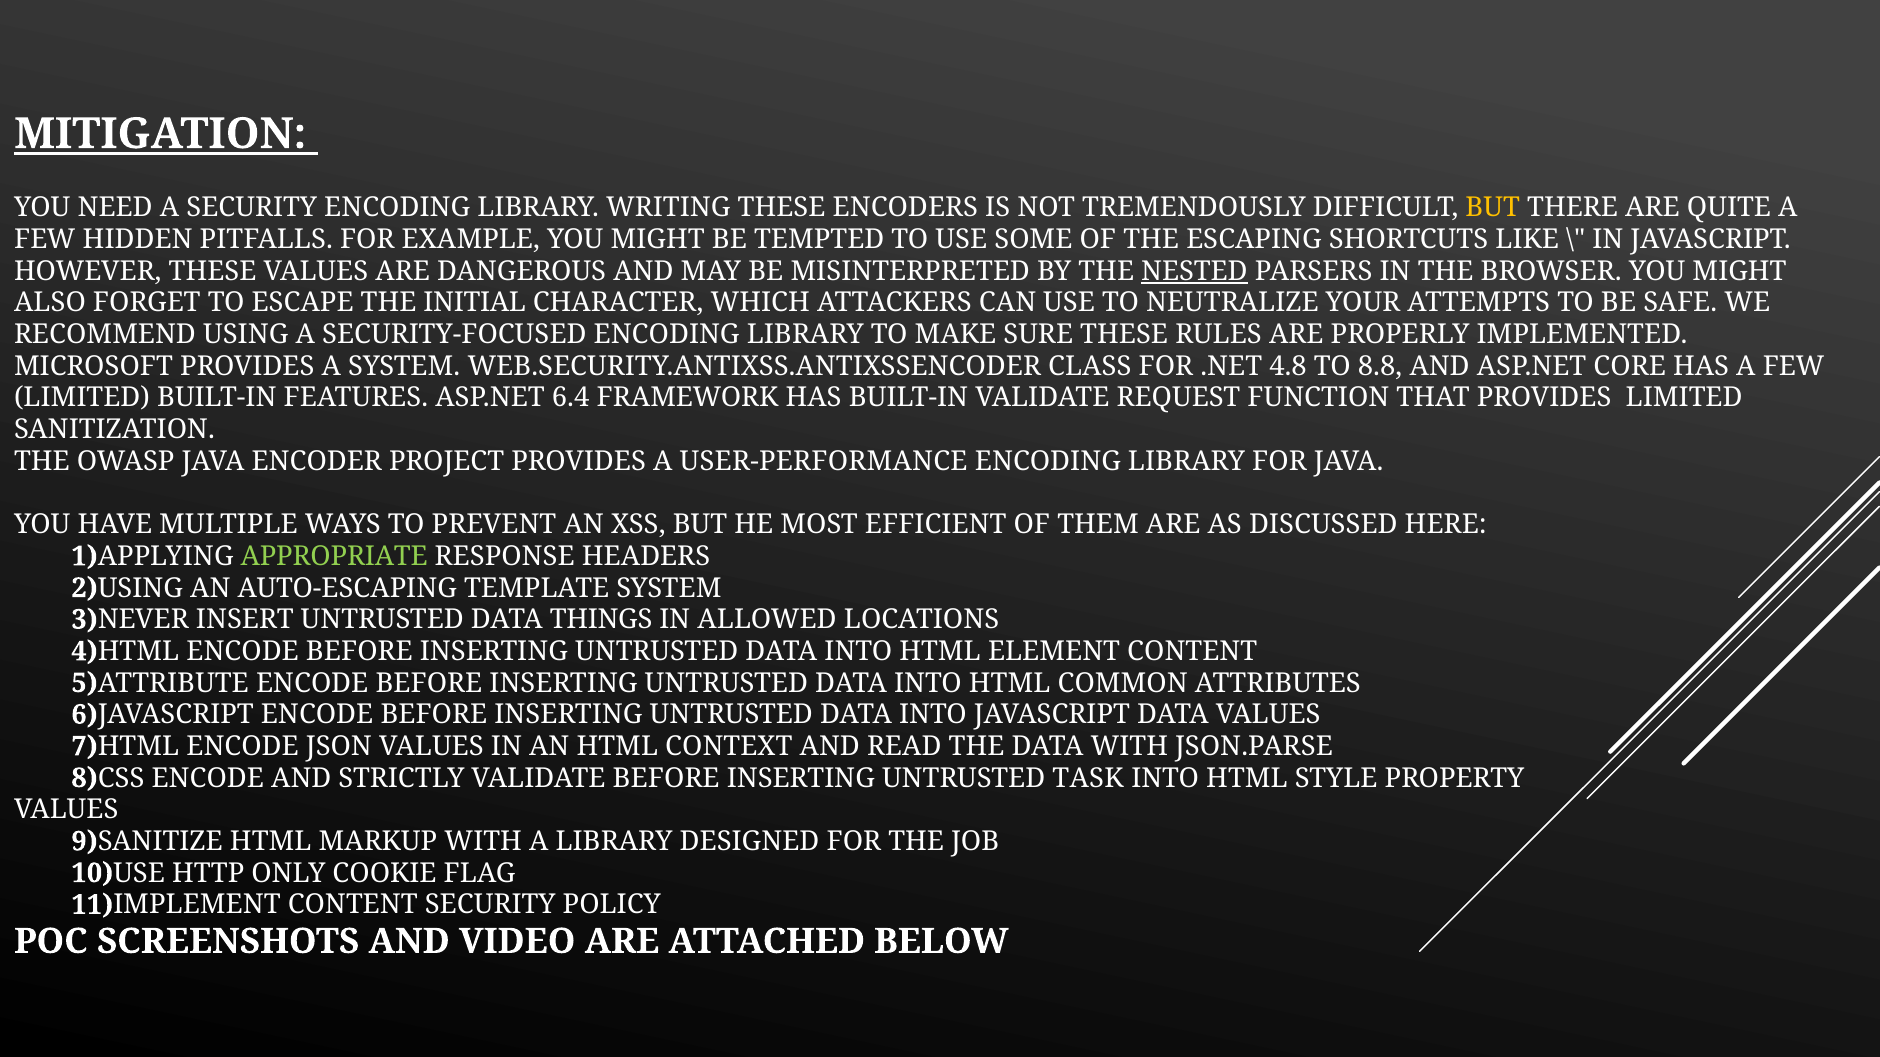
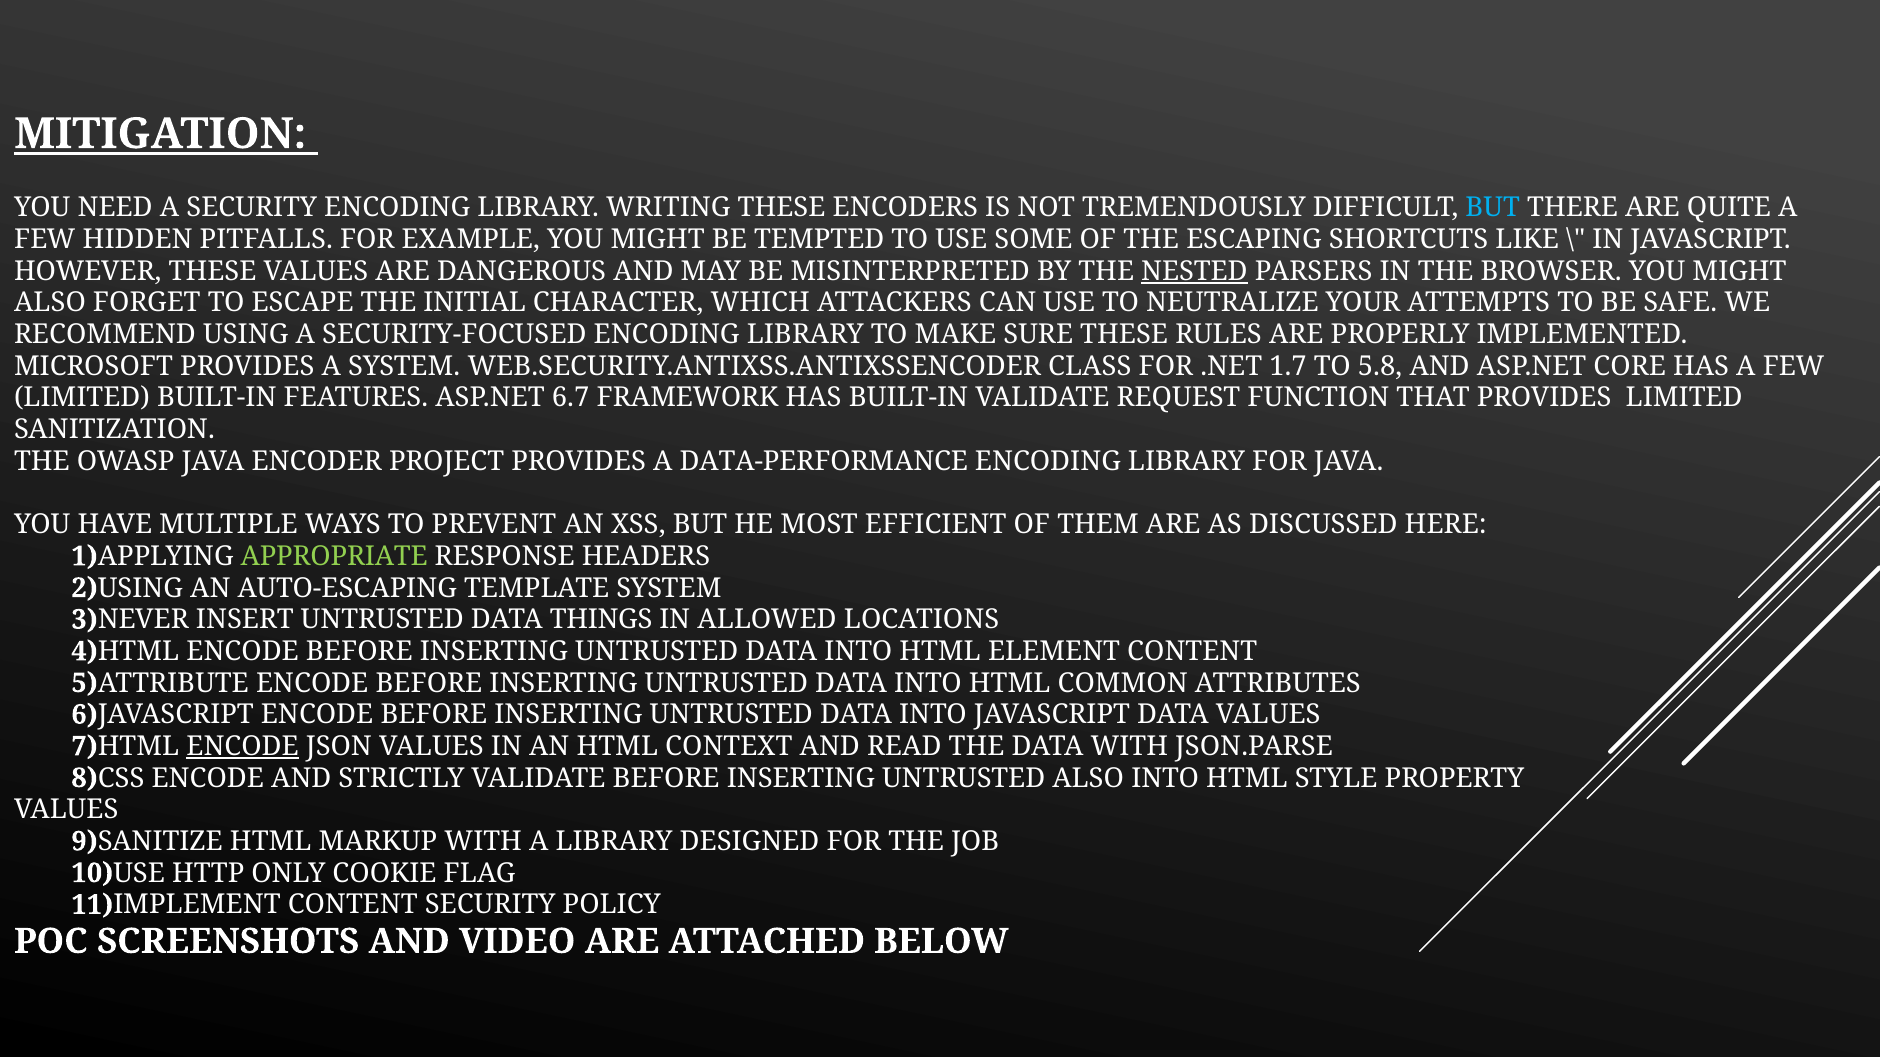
BUT colour: yellow -> light blue (1493, 208)
4.8: 4.8 -> 1.7 (1288, 366)
8.8: 8.8 -> 5.8 (1380, 366)
6.4: 6.4 -> 6.7 (571, 398)
USER-PERFORMANCE: USER-PERFORMANCE -> DATA-PERFORMANCE (824, 461)
ENCODE underline: none -> present (243, 747)
UNTRUSTED TASK: TASK -> ALSO (1088, 778)
